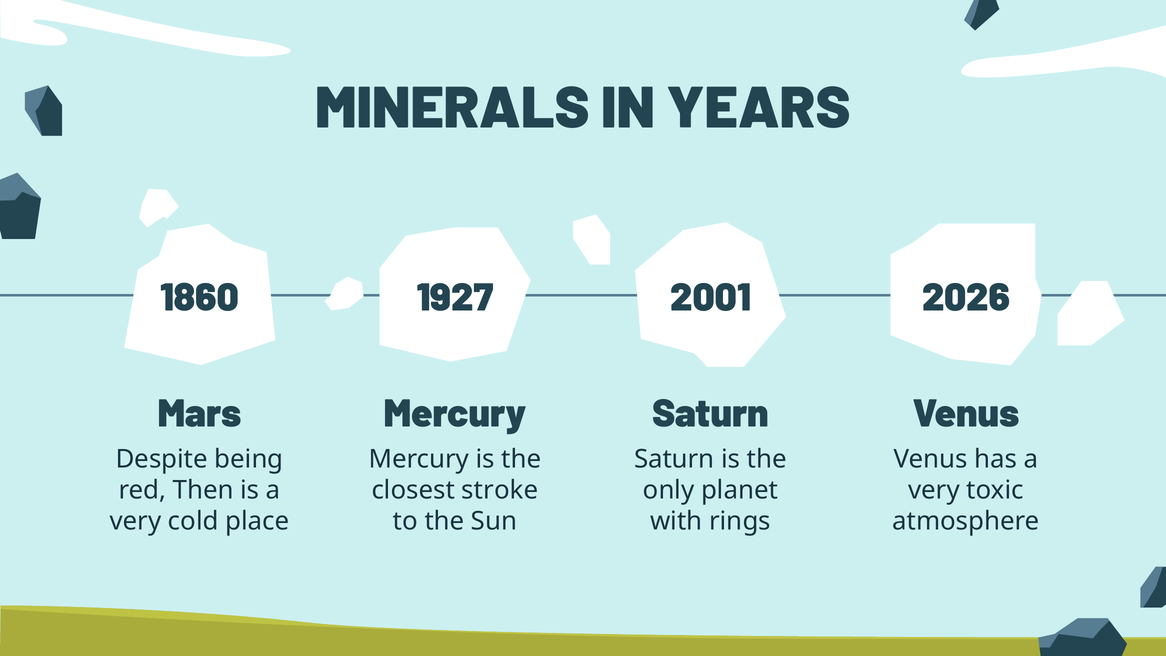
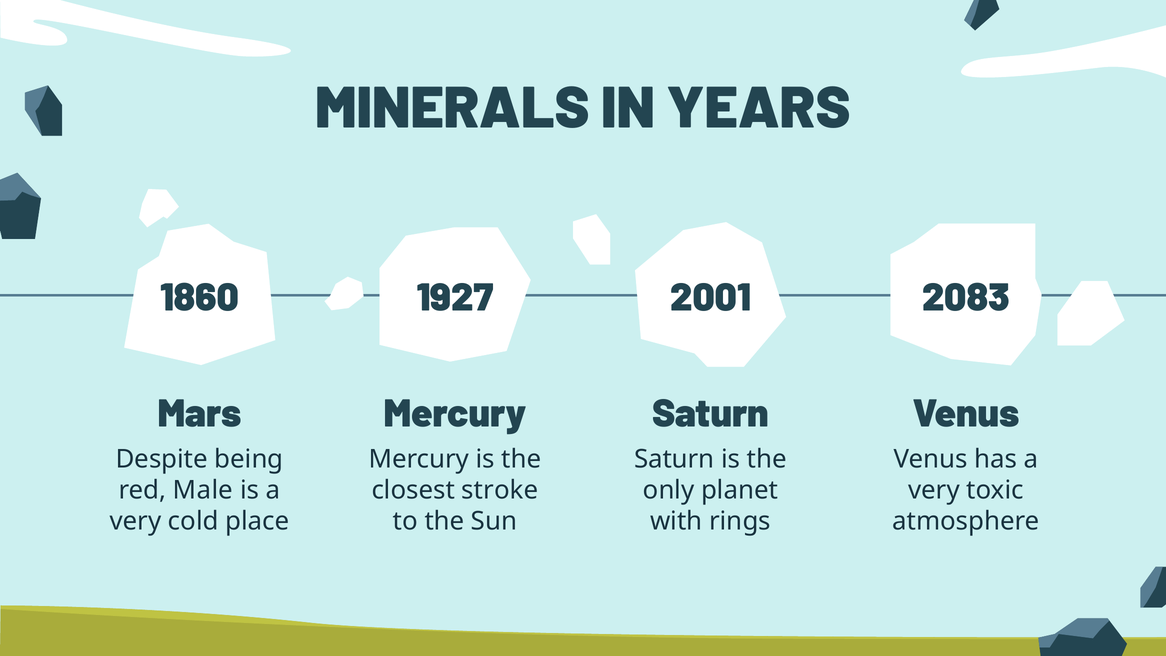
2026: 2026 -> 2083 (966, 298)
Then: Then -> Male (203, 490)
